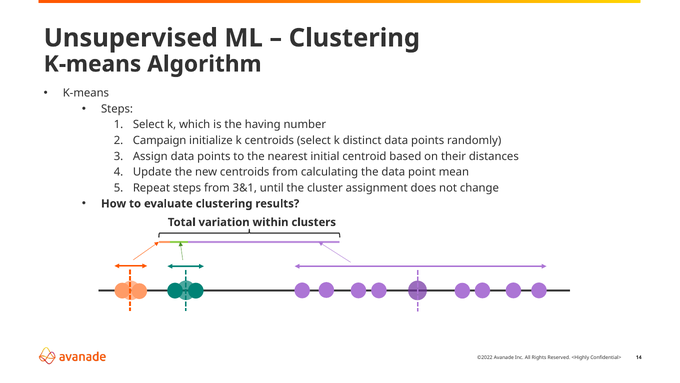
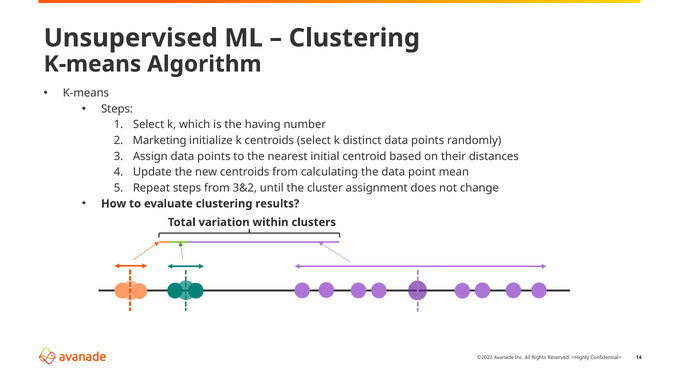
Campaign: Campaign -> Marketing (160, 140)
3&1: 3&1 -> 3&2 (245, 188)
